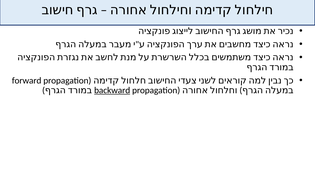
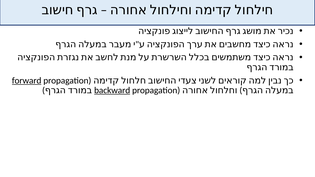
forward underline: none -> present (27, 81)
